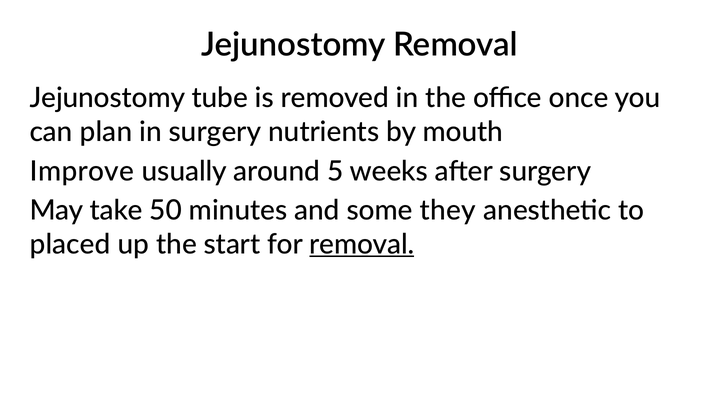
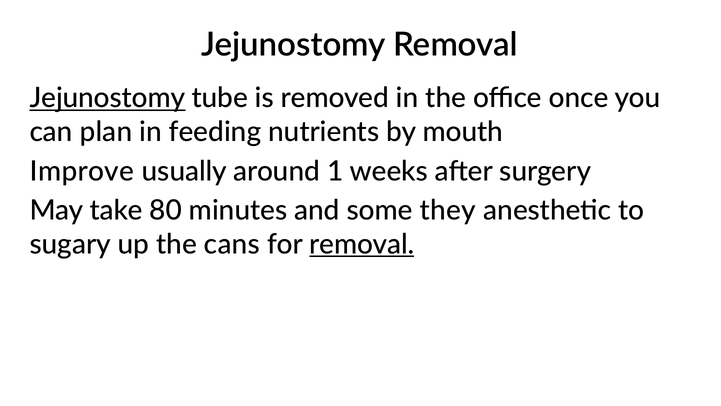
Jejunostomy underline: none -> present (108, 98)
in surgery: surgery -> feeding (215, 132)
5: 5 -> 1 (335, 171)
50: 50 -> 80 (166, 210)
placed: placed -> sugary (70, 244)
start: start -> cans (232, 244)
